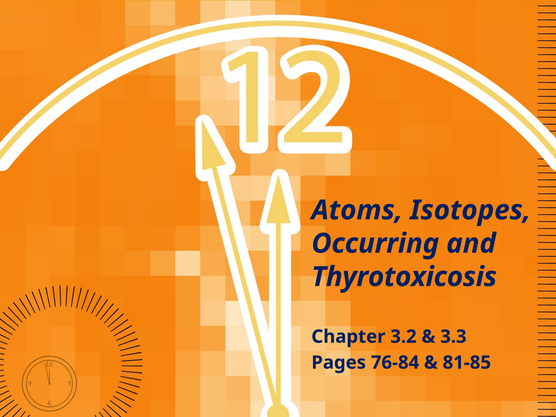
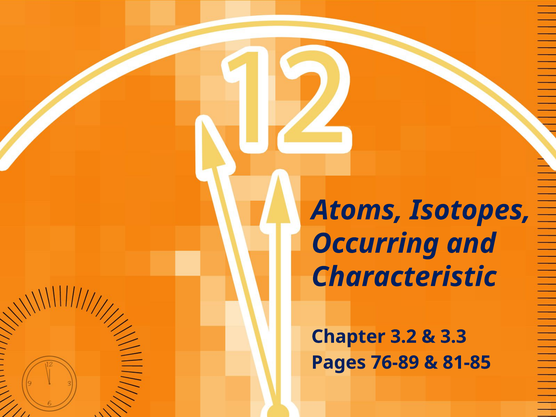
Thyrotoxicosis: Thyrotoxicosis -> Characteristic (404, 277)
76-84: 76-84 -> 76-89 (395, 363)
